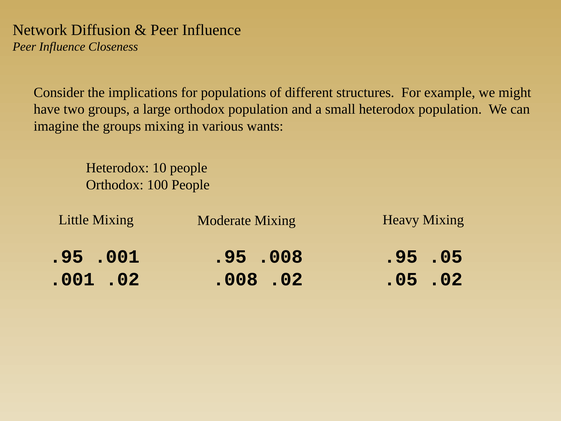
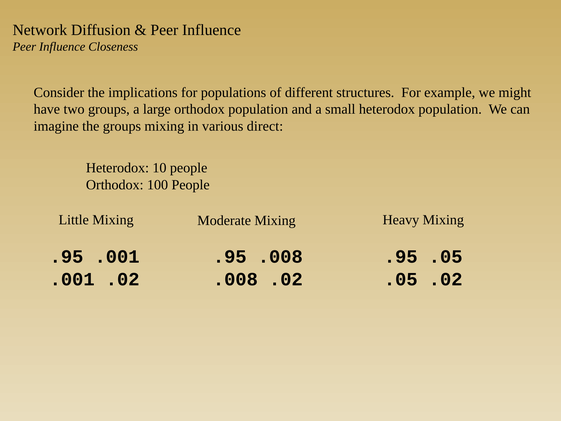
wants: wants -> direct (265, 126)
